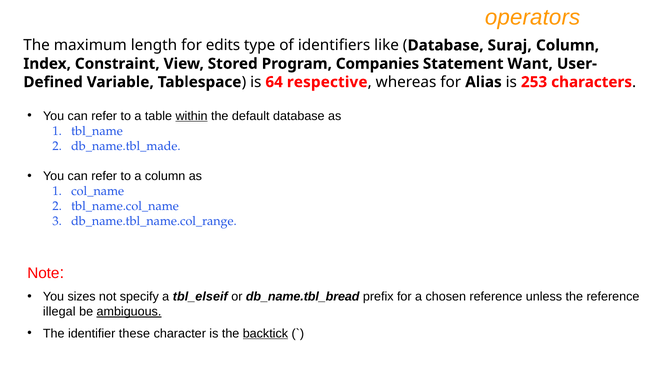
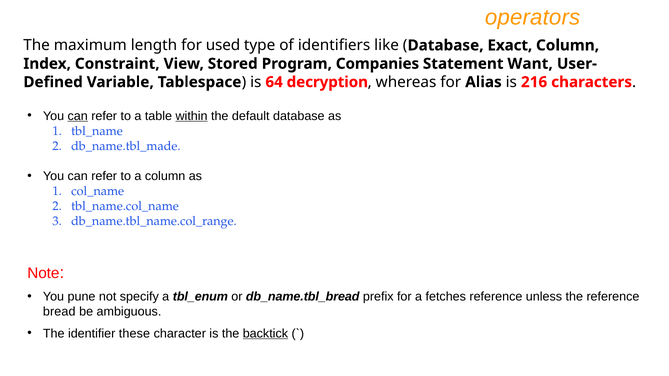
edits: edits -> used (223, 45)
Suraj: Suraj -> Exact (510, 45)
respective: respective -> decryption (327, 82)
253: 253 -> 216 (534, 82)
can underline: none -> present (78, 116)
sizes: sizes -> pune (82, 297)
tbl_elseif: tbl_elseif -> tbl_enum (200, 297)
chosen: chosen -> fetches (446, 297)
illegal: illegal -> bread (59, 312)
ambiguous underline: present -> none (129, 312)
